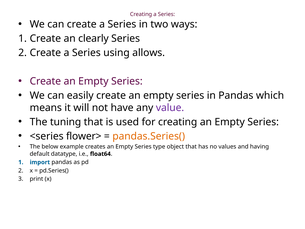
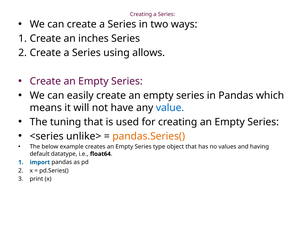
clearly: clearly -> inches (93, 38)
value colour: purple -> blue (170, 108)
flower>: flower> -> unlike> (84, 136)
